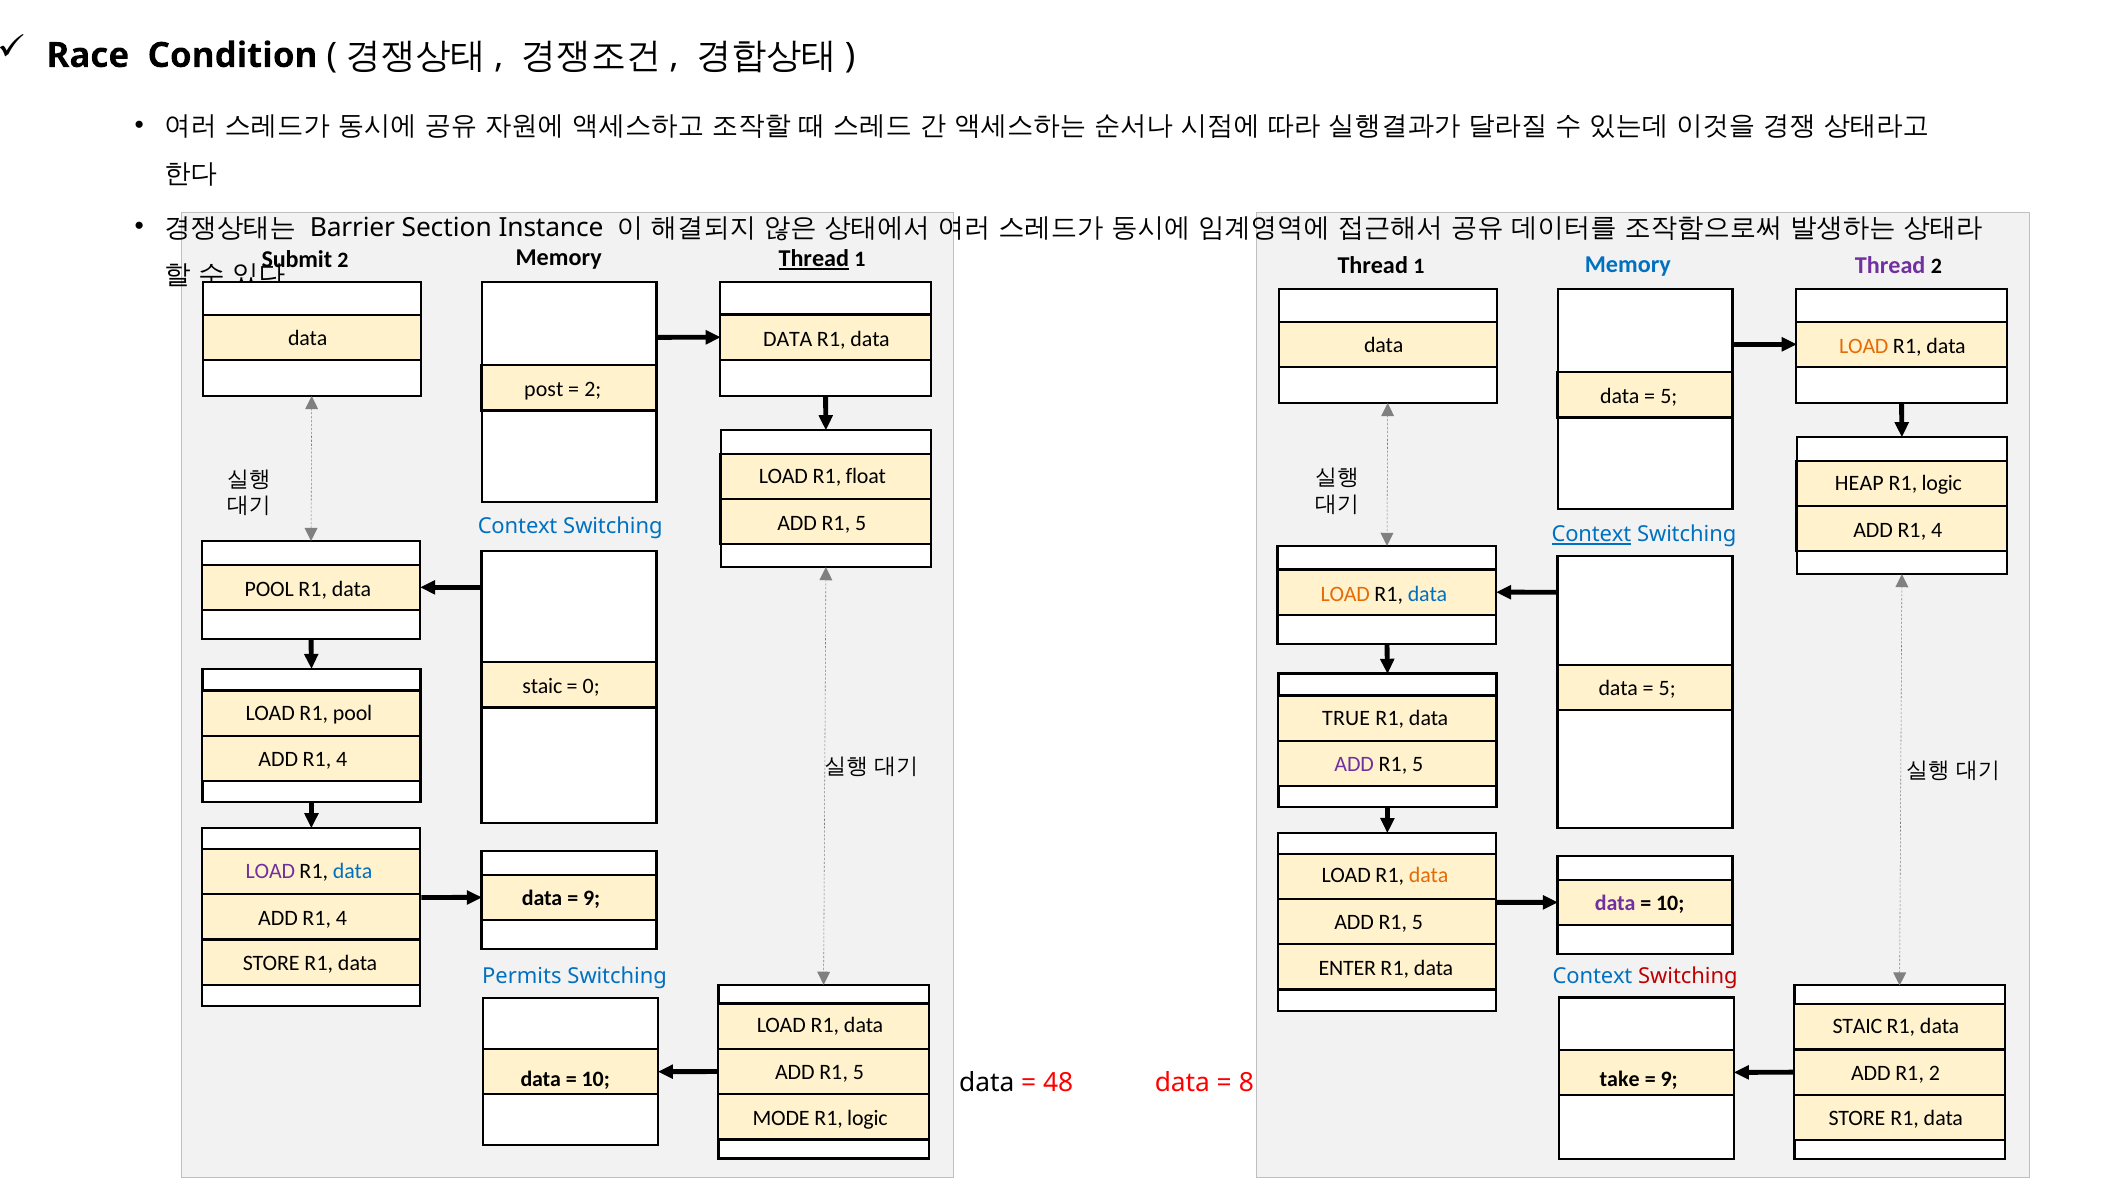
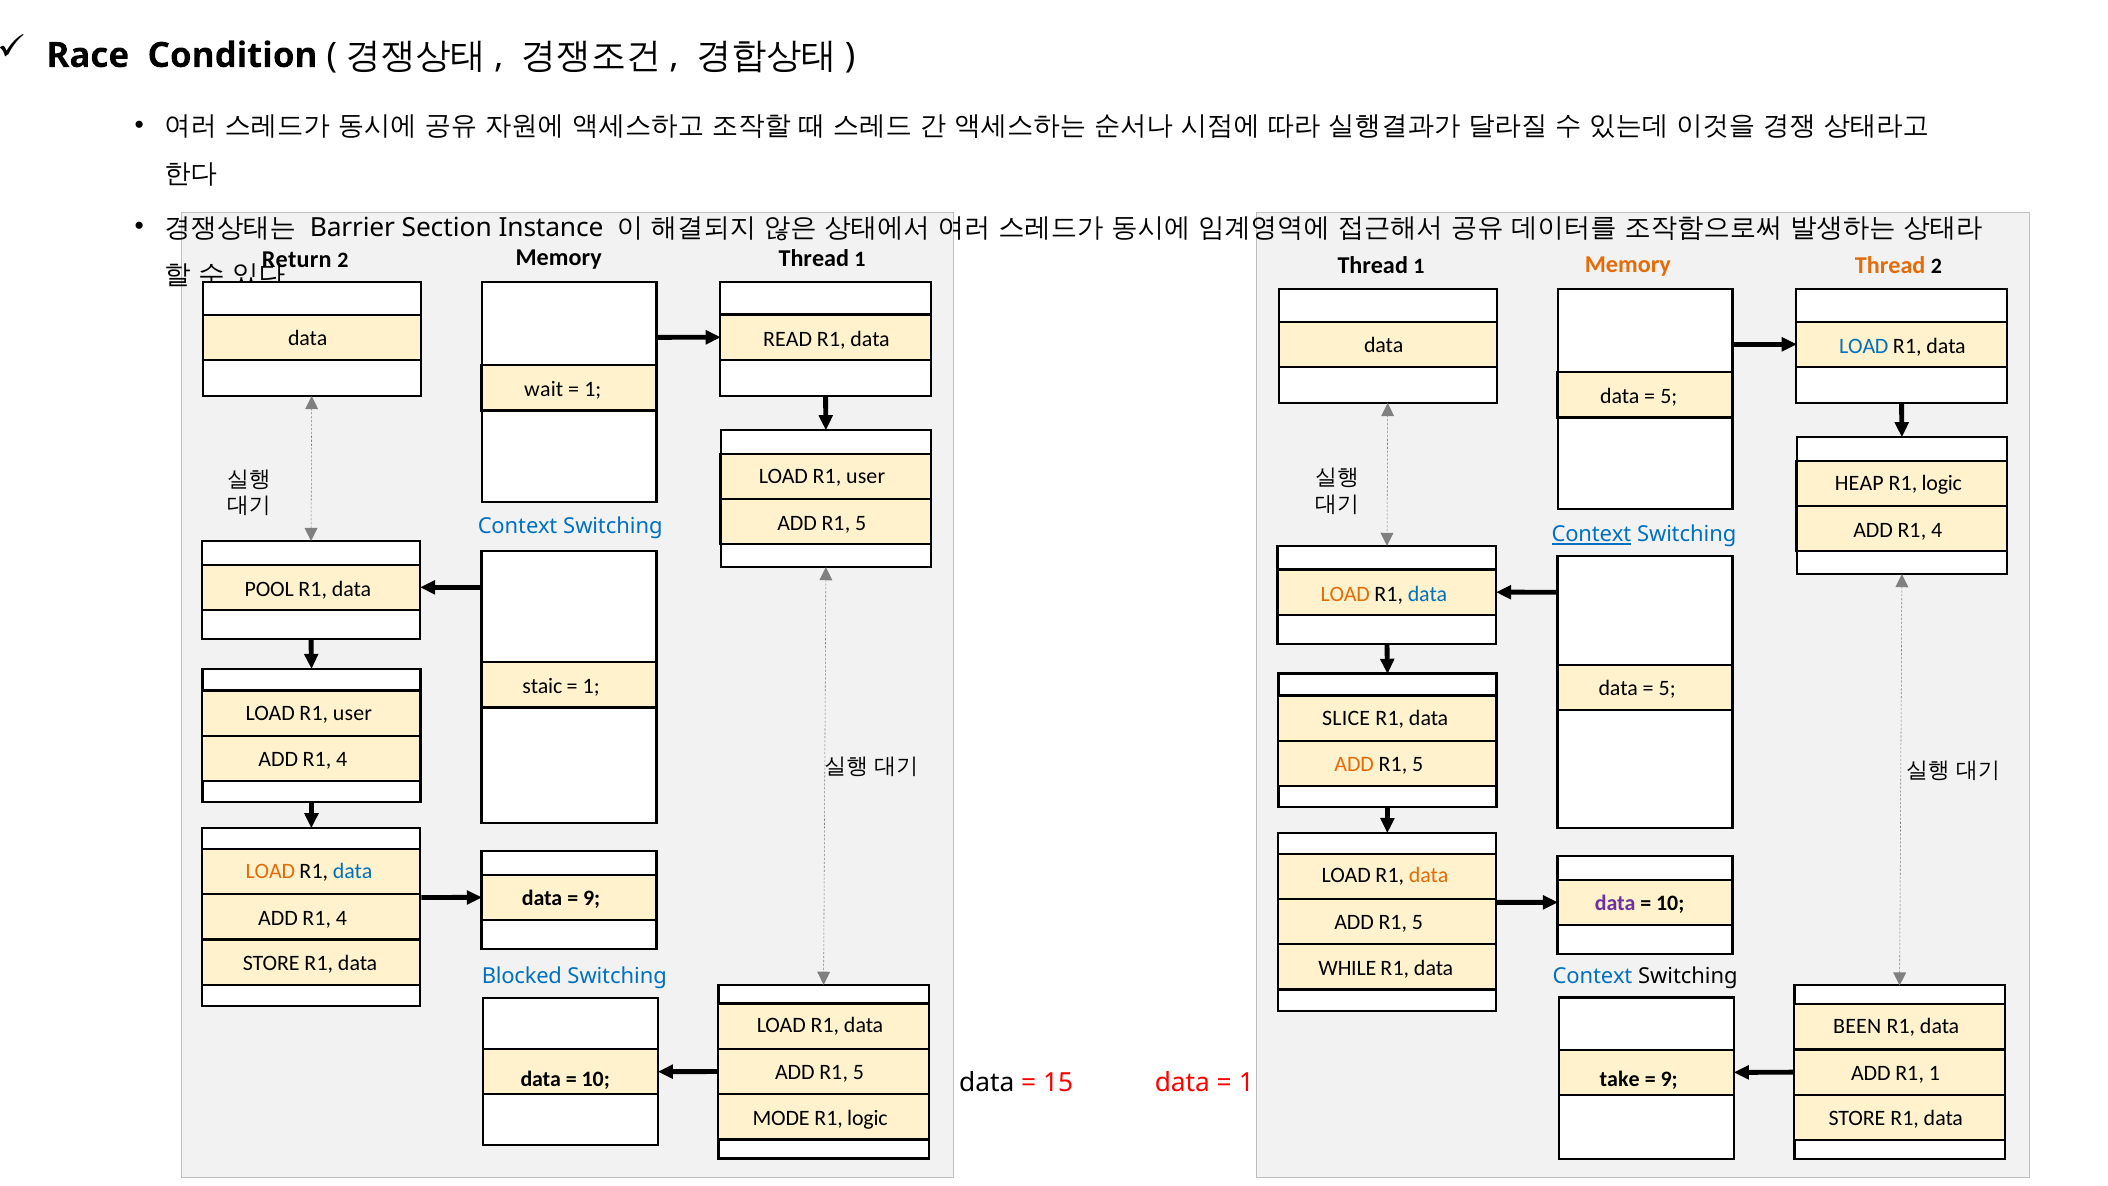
Thread underline: present -> none (814, 259)
Submit: Submit -> Return (297, 259)
Memory colour: blue -> orange (1628, 264)
Thread colour: purple -> orange (1890, 265)
DATA: DATA -> READ (788, 339)
LOAD colour: orange -> blue (1864, 346)
post: post -> wait (544, 389)
2: 2 -> 1 (593, 389)
float: float -> user (866, 477)
0: 0 -> 1 (591, 686)
pool: pool -> user (352, 713)
TRUE: TRUE -> SLICE (1346, 718)
ADD colour: purple -> orange (1354, 764)
LOAD colour: purple -> orange (270, 871)
ENTER: ENTER -> WHILE (1347, 968)
Switching colour: red -> black (1688, 976)
Permits: Permits -> Blocked (522, 976)
STAIC: STAIC -> BEEN (1857, 1026)
R1 2: 2 -> 1 (1934, 1073)
48: 48 -> 15 (1058, 1083)
8: 8 -> 1 (1246, 1083)
